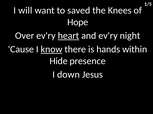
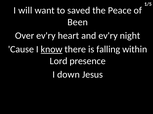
Knees: Knees -> Peace (120, 10)
Hope: Hope -> Been (78, 22)
heart underline: present -> none (68, 36)
hands: hands -> falling (108, 50)
Hide: Hide -> Lord (59, 61)
